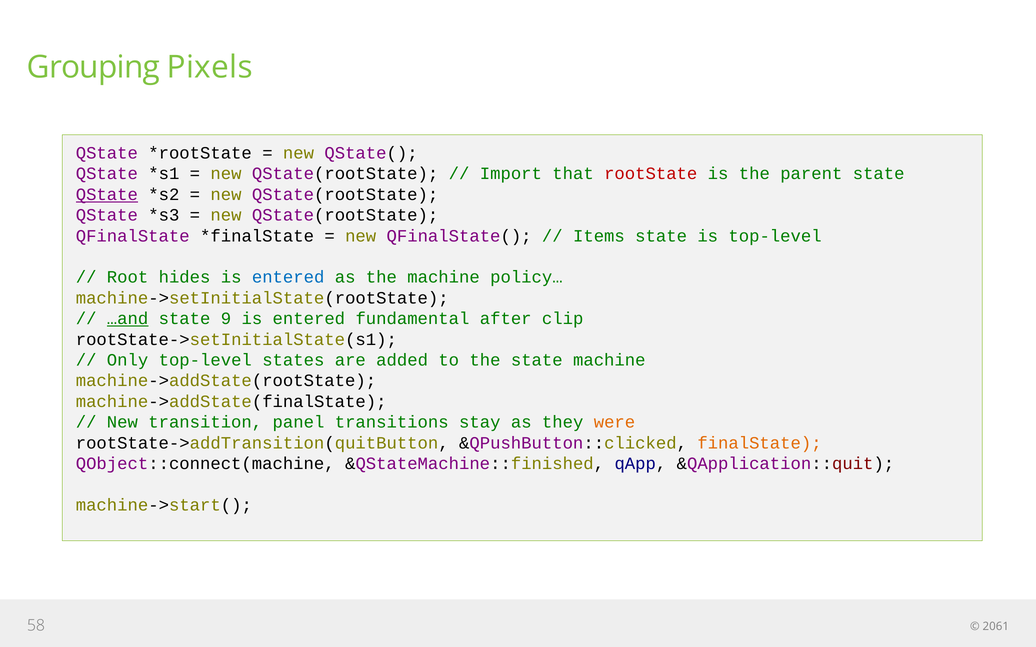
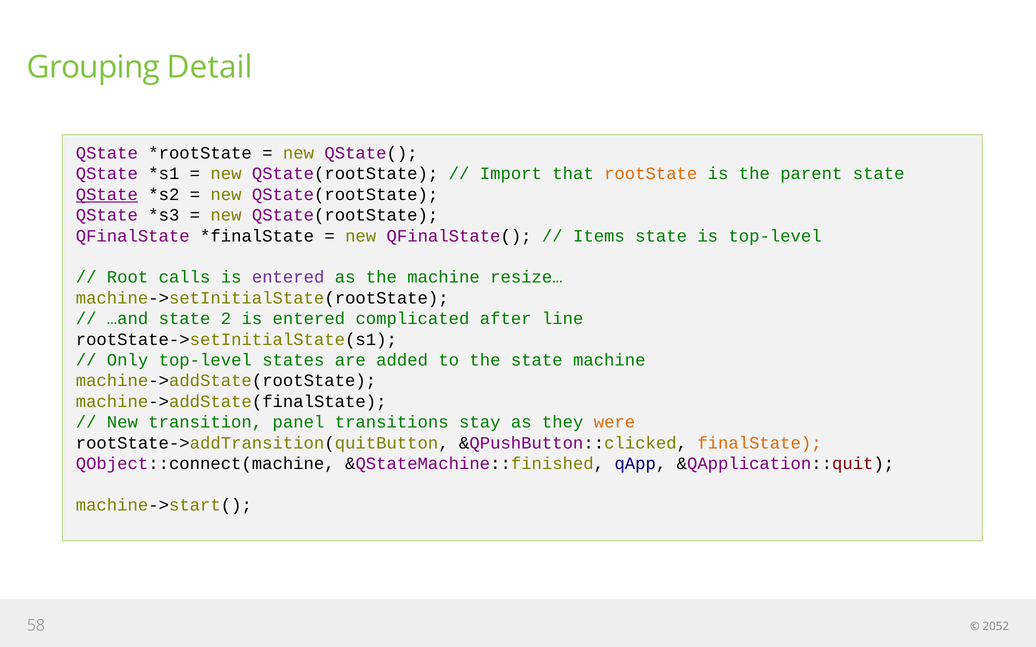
Pixels: Pixels -> Detail (210, 67)
rootState colour: red -> orange (651, 174)
hides: hides -> calls (185, 277)
entered colour: blue -> purple (288, 277)
policy…: policy… -> resize… (526, 277)
…and underline: present -> none (128, 319)
9: 9 -> 2 (226, 319)
fundamental: fundamental -> complicated (412, 319)
clip: clip -> line (563, 319)
2061: 2061 -> 2052 (996, 627)
